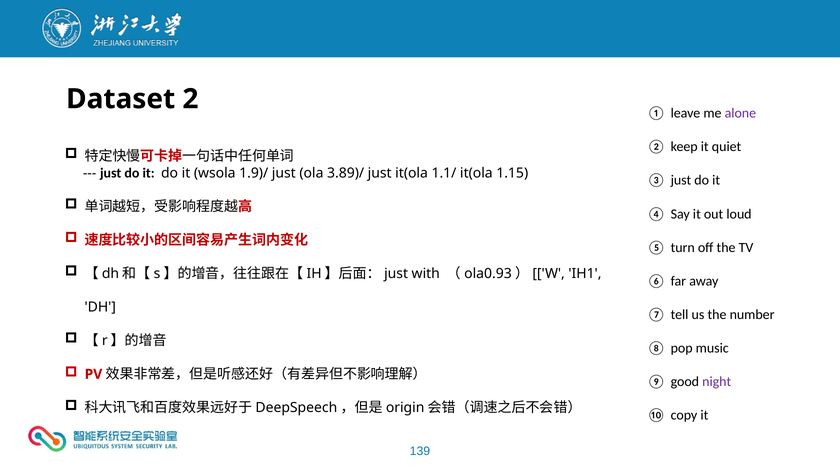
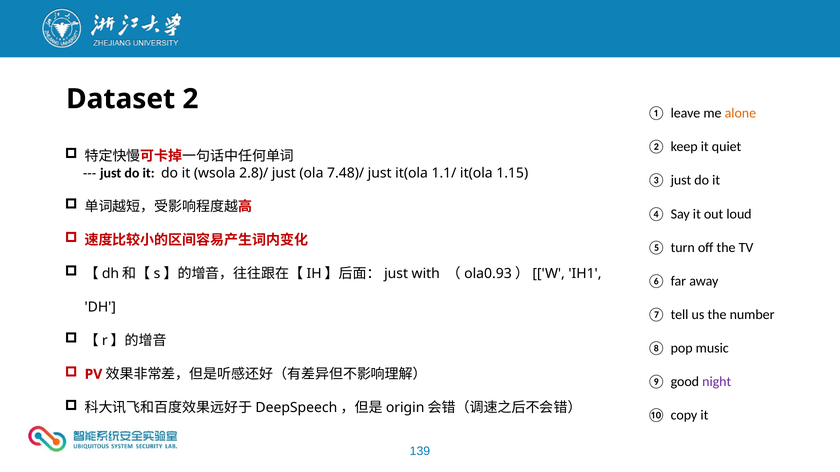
alone colour: purple -> orange (740, 113)
1.9)/: 1.9)/ -> 2.8)/ (254, 173)
3.89)/: 3.89)/ -> 7.48)/ (346, 173)
